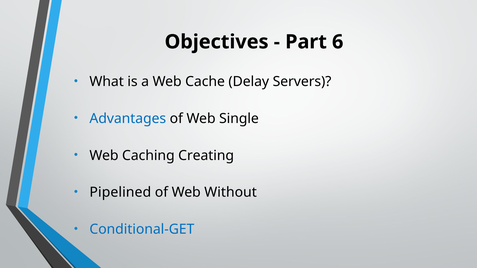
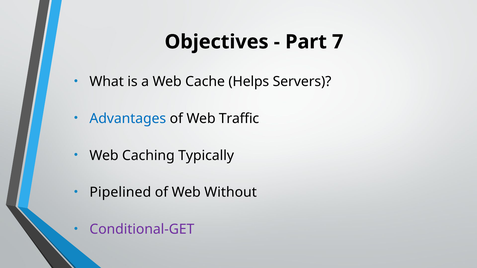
6: 6 -> 7 (338, 42)
Delay: Delay -> Helps (249, 82)
Single: Single -> Traffic (239, 119)
Creating: Creating -> Typically (206, 156)
Conditional-GET colour: blue -> purple (142, 230)
